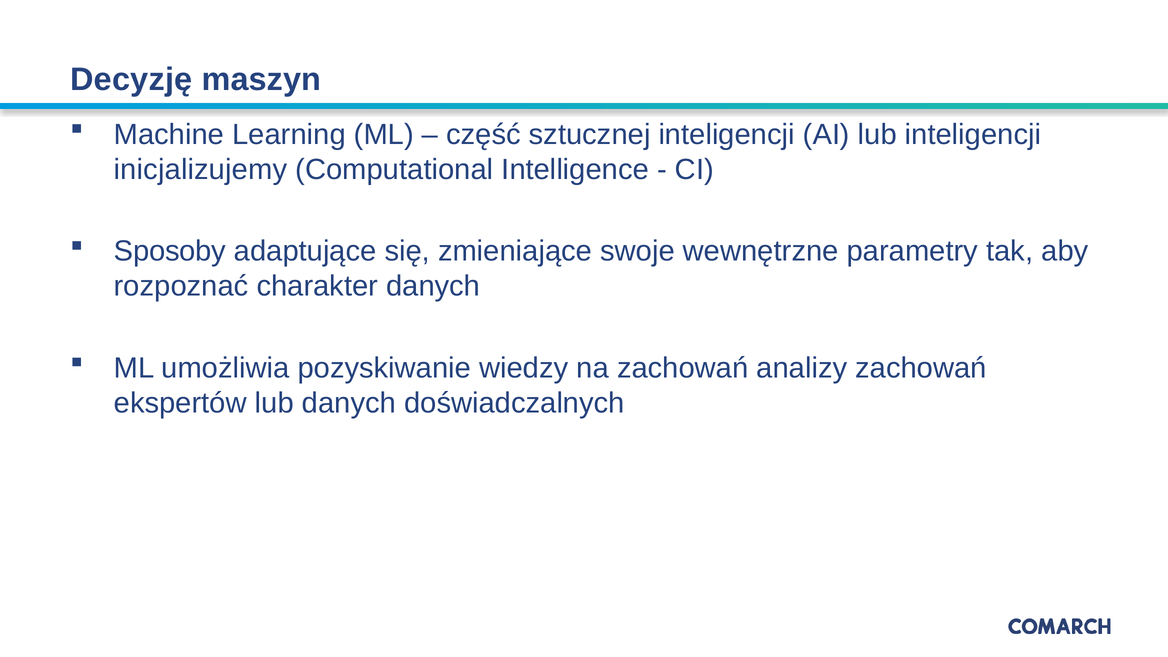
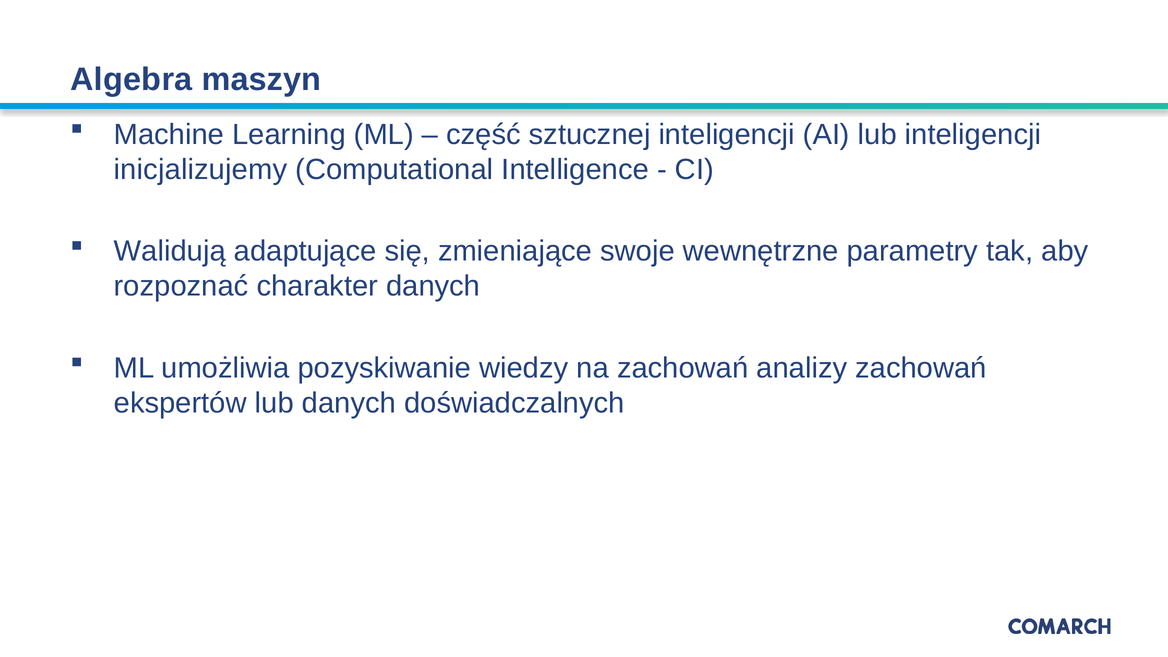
Decyzję: Decyzję -> Algebra (131, 79)
Sposoby: Sposoby -> Walidują (170, 251)
